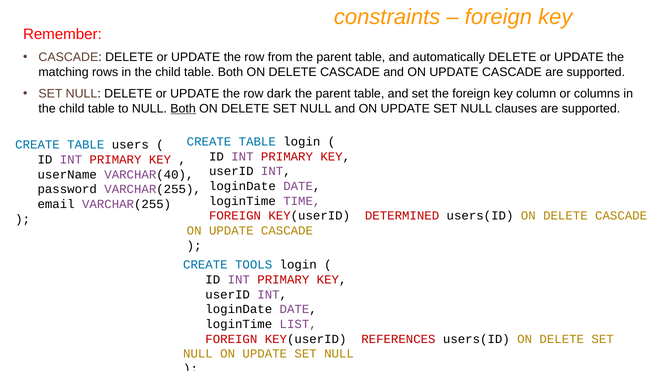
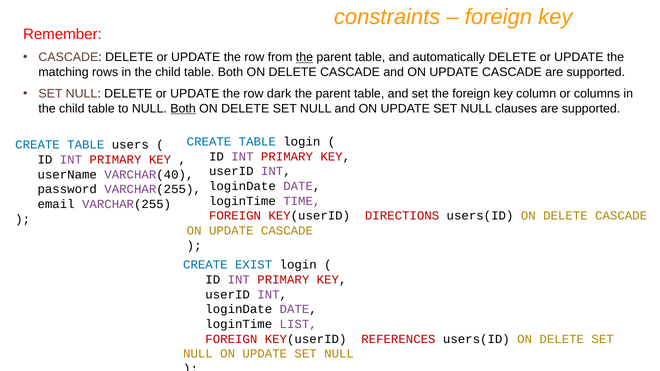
the underline: none -> present (304, 57)
DETERMINED: DETERMINED -> DIRECTIONS (402, 216)
TOOLS: TOOLS -> EXIST (254, 265)
